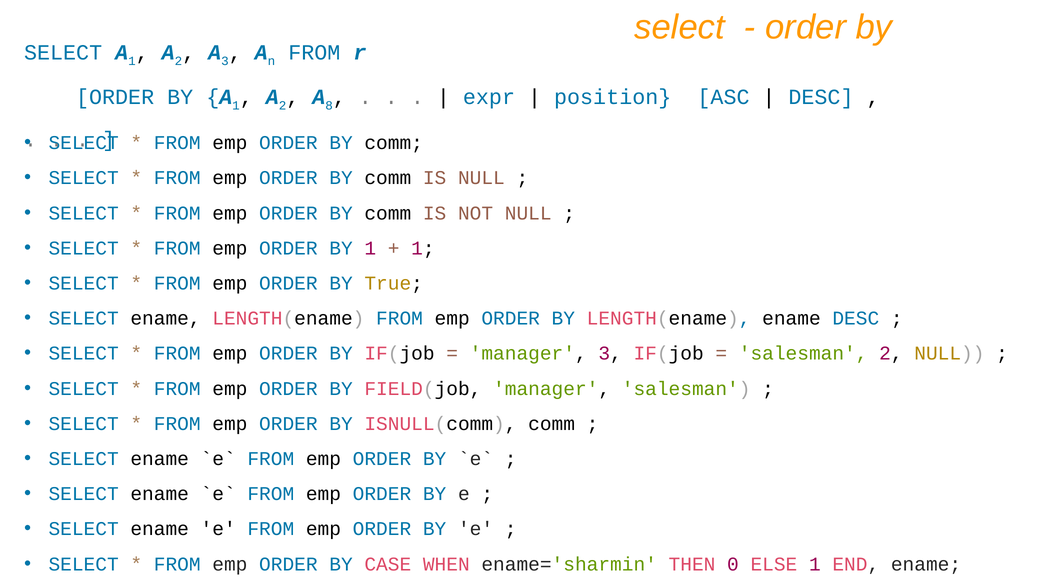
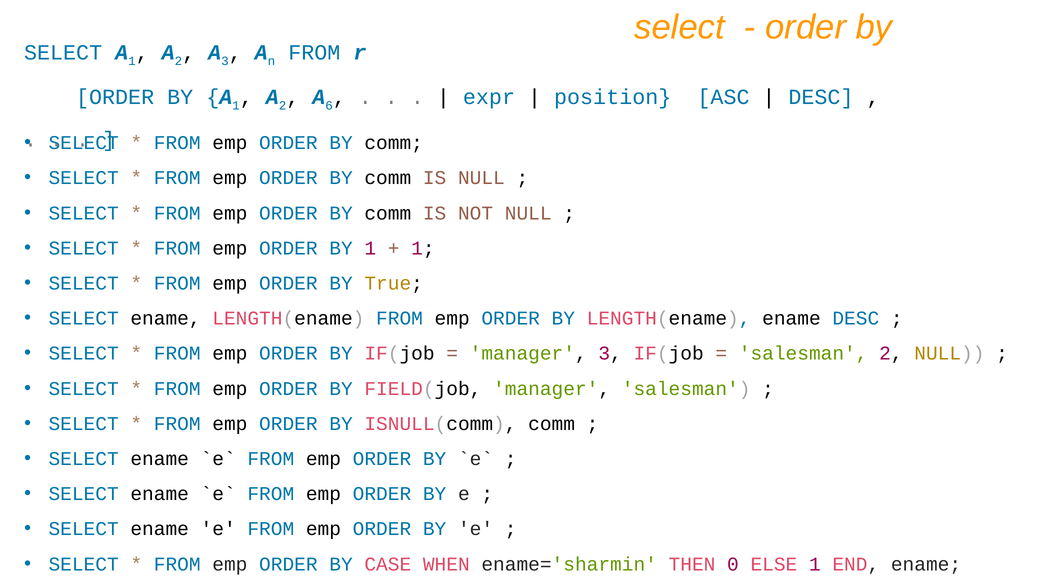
8: 8 -> 6 (329, 105)
